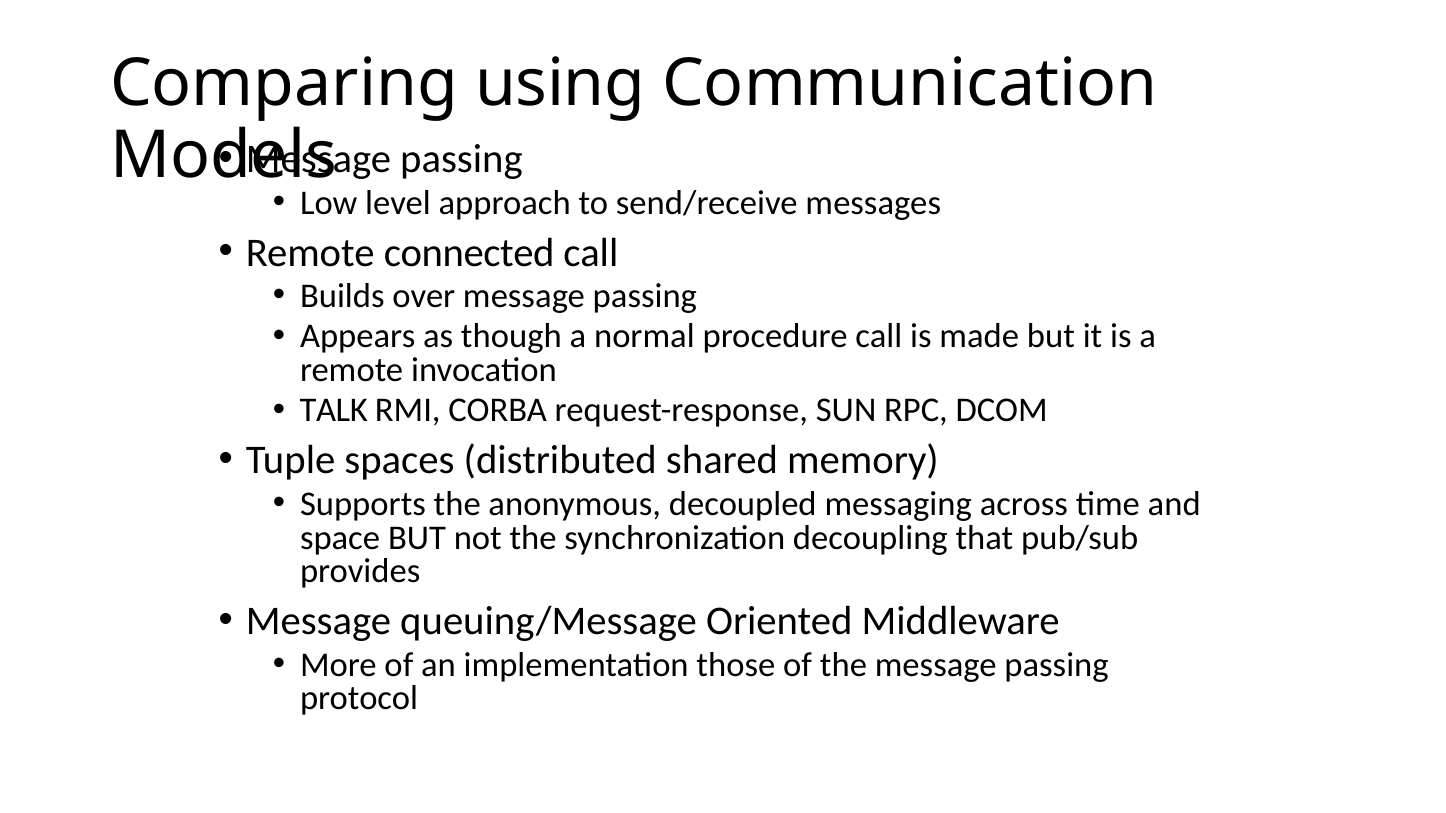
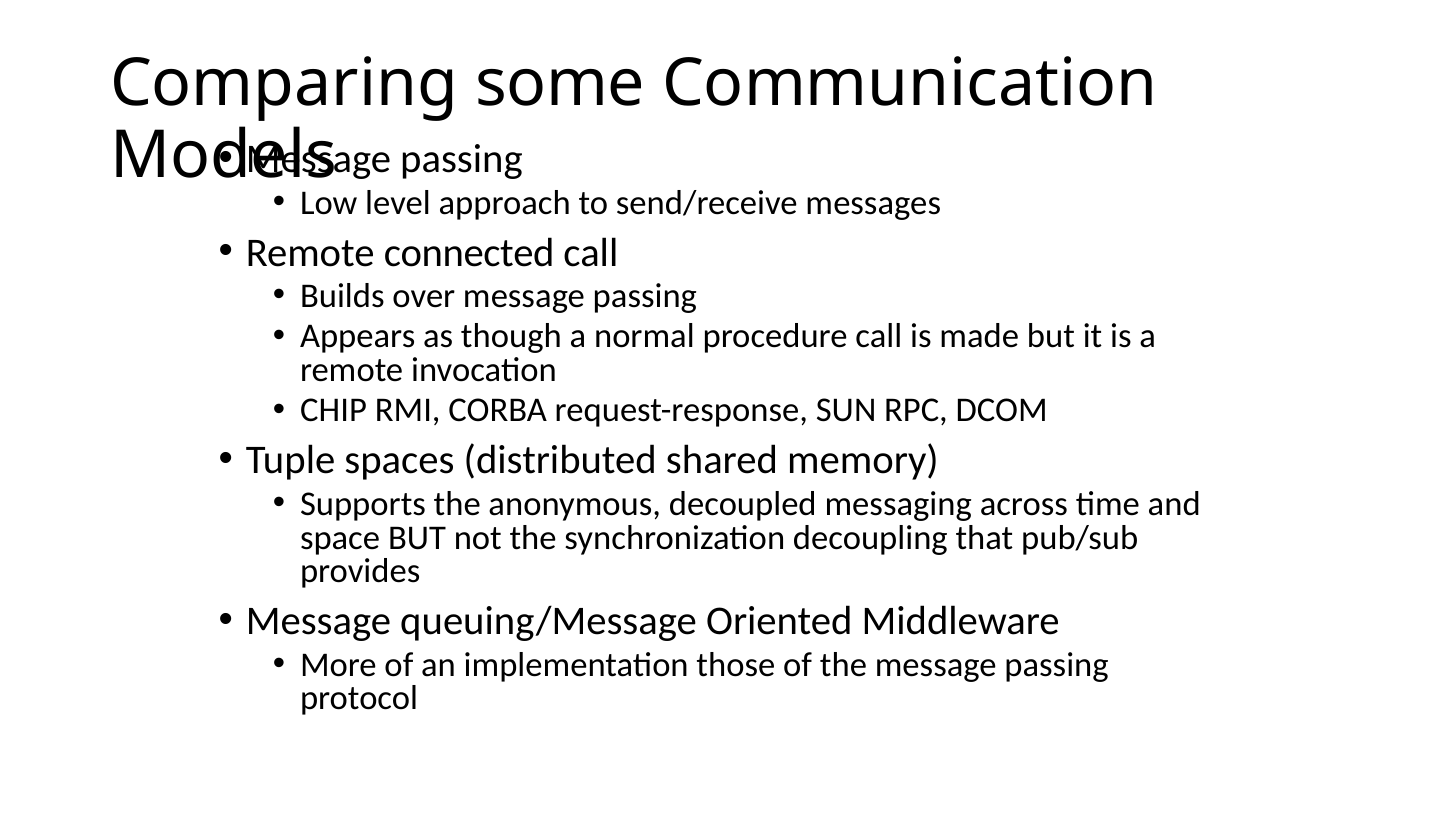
using: using -> some (560, 84)
TALK: TALK -> CHIP (333, 411)
